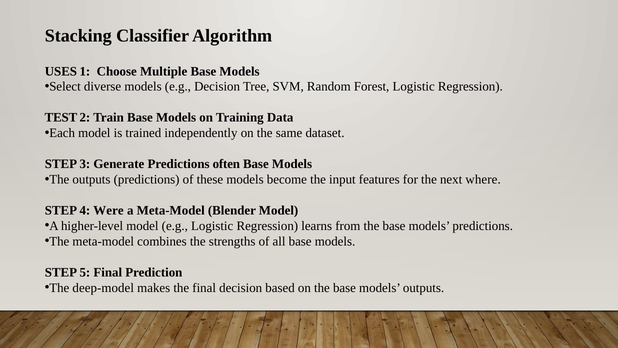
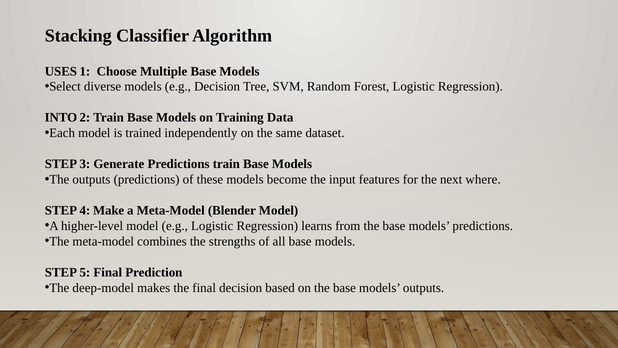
TEST: TEST -> INTO (61, 118)
Predictions often: often -> train (226, 164)
Were: Were -> Make (109, 210)
